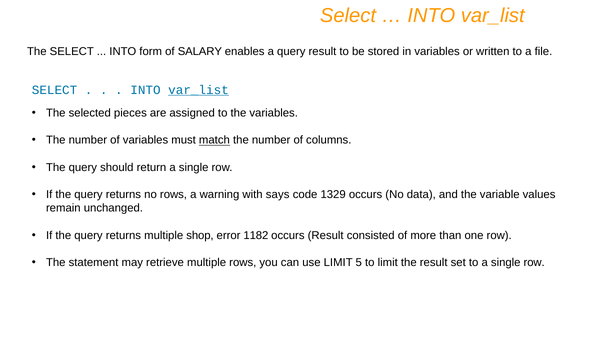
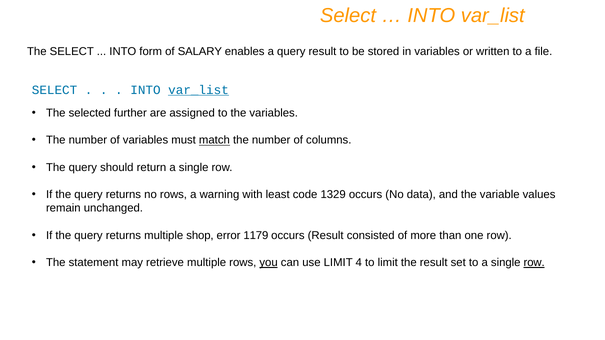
pieces: pieces -> further (130, 113)
says: says -> least (278, 195)
1182: 1182 -> 1179 (256, 236)
you underline: none -> present (269, 263)
5: 5 -> 4 (359, 263)
row underline: none -> present (534, 263)
